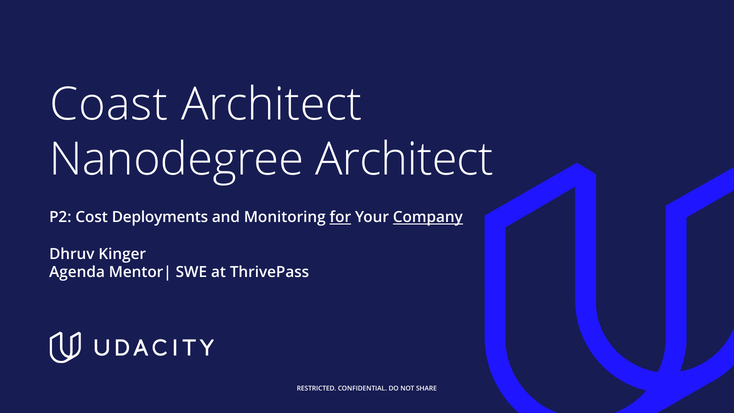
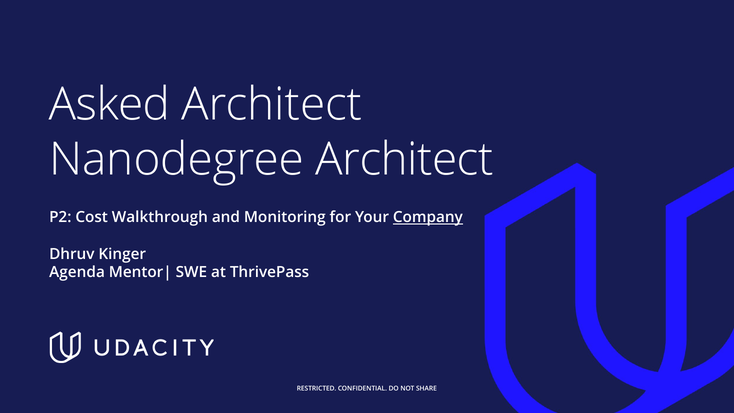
Coast: Coast -> Asked (109, 104)
Deployments: Deployments -> Walkthrough (160, 217)
for underline: present -> none (340, 217)
